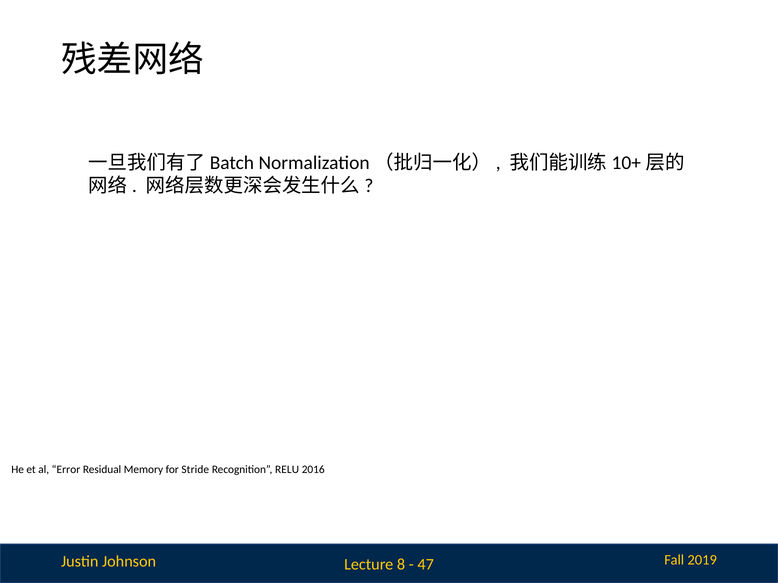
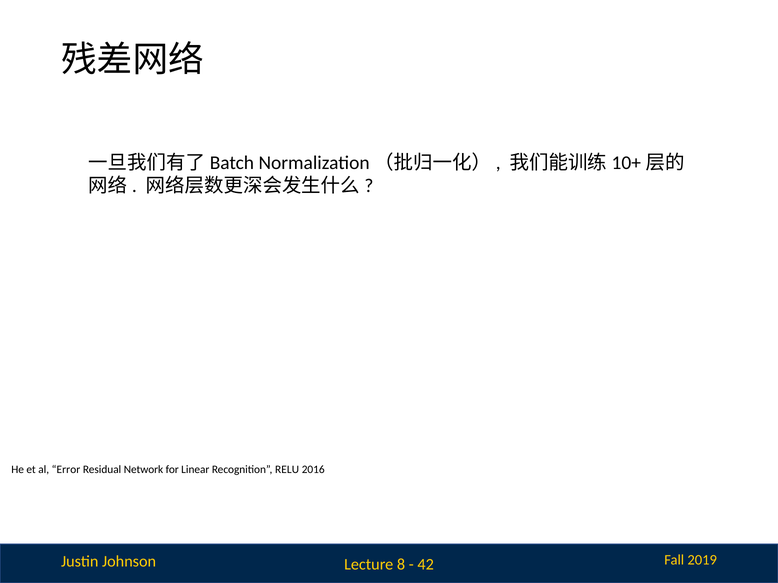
Memory: Memory -> Network (143, 470)
Stride: Stride -> Linear (195, 470)
47: 47 -> 42 (426, 565)
